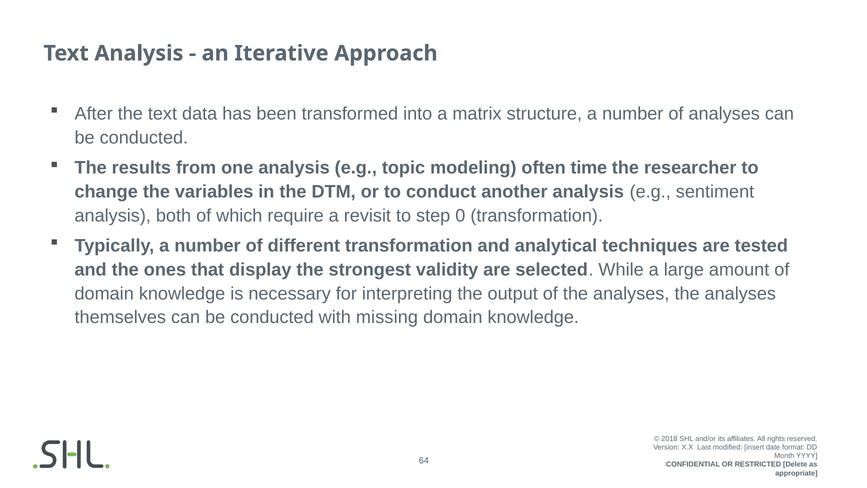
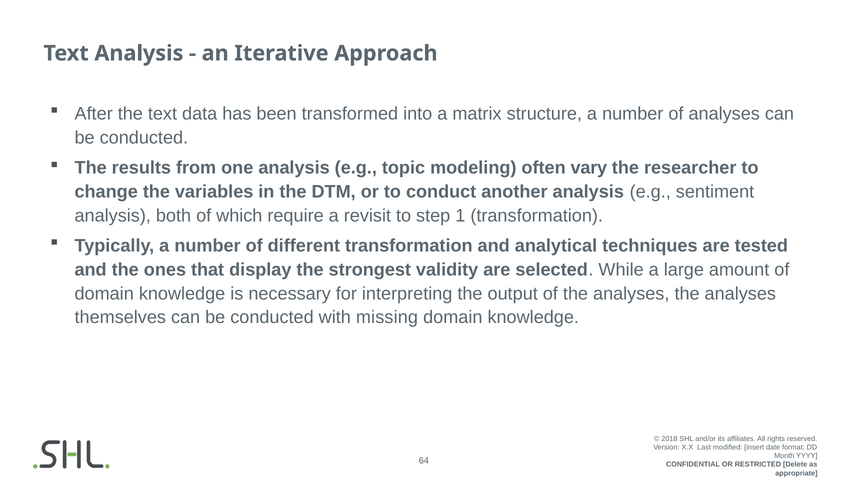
time: time -> vary (589, 168)
0: 0 -> 1 (460, 216)
